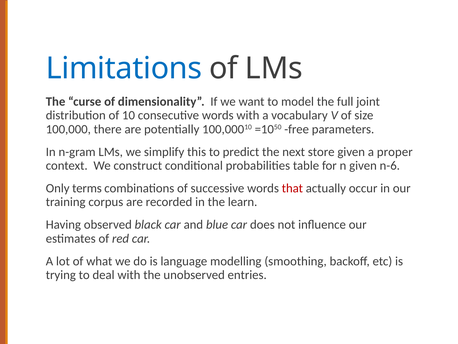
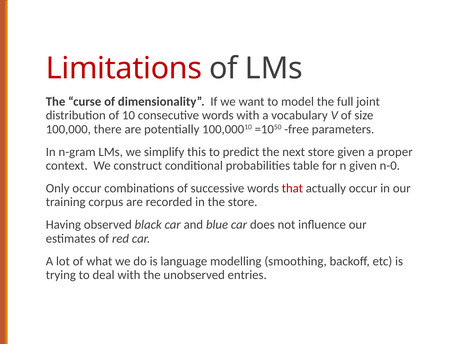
Limitations colour: blue -> red (124, 68)
n-6: n-6 -> n-0 (390, 165)
Only terms: terms -> occur (87, 188)
the learn: learn -> store (243, 202)
